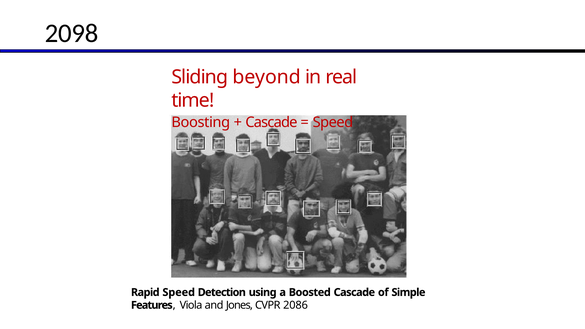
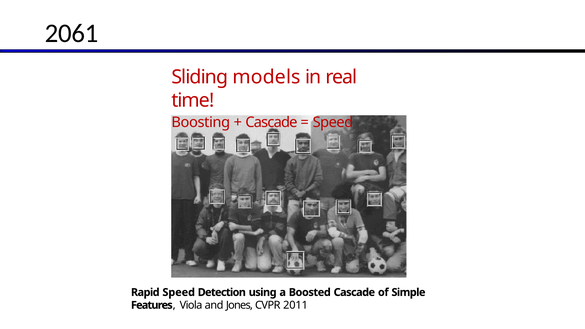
2098: 2098 -> 2061 (72, 33)
beyond: beyond -> models (267, 77)
2086: 2086 -> 2011 (295, 305)
